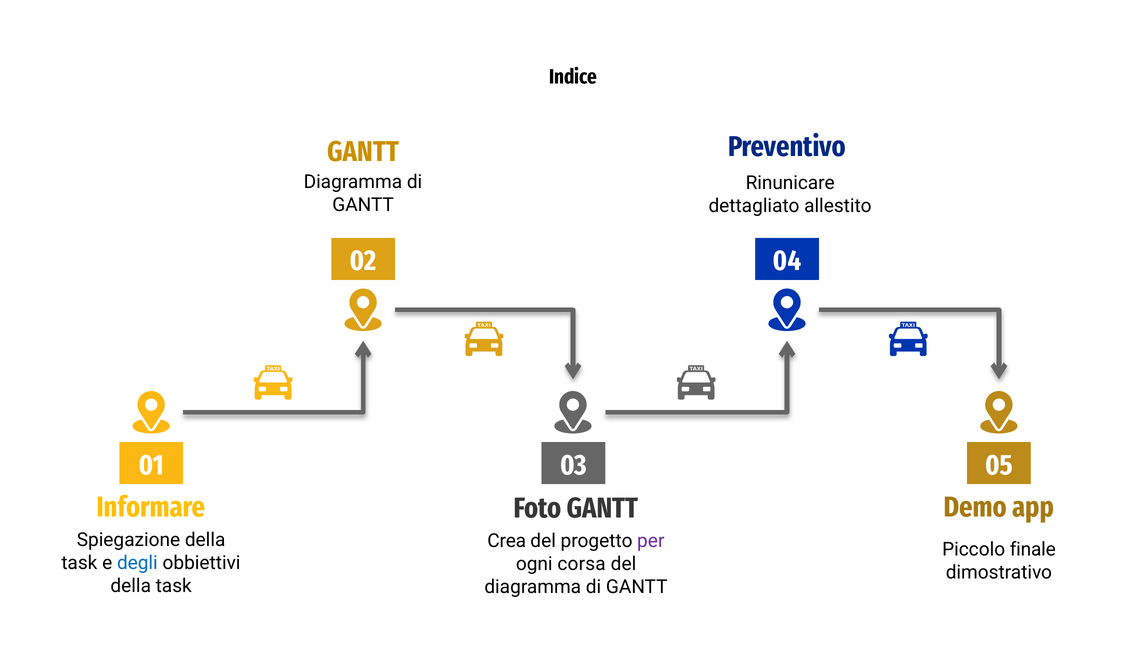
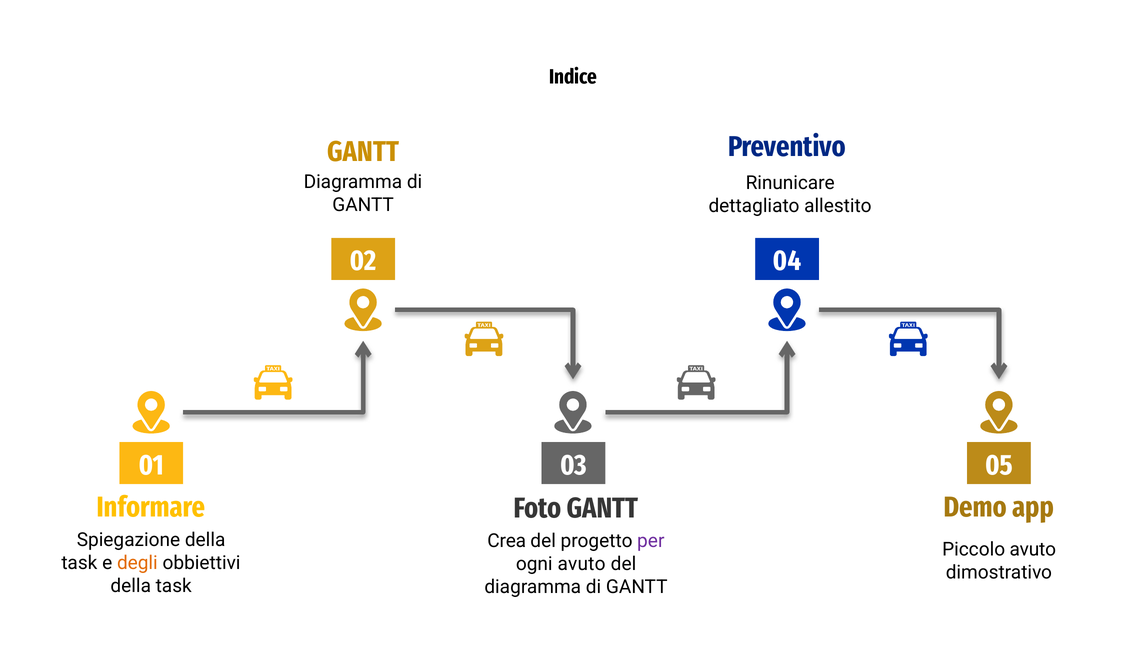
Piccolo finale: finale -> avuto (1033, 549)
degli colour: blue -> orange (137, 563)
ogni corsa: corsa -> avuto (582, 564)
